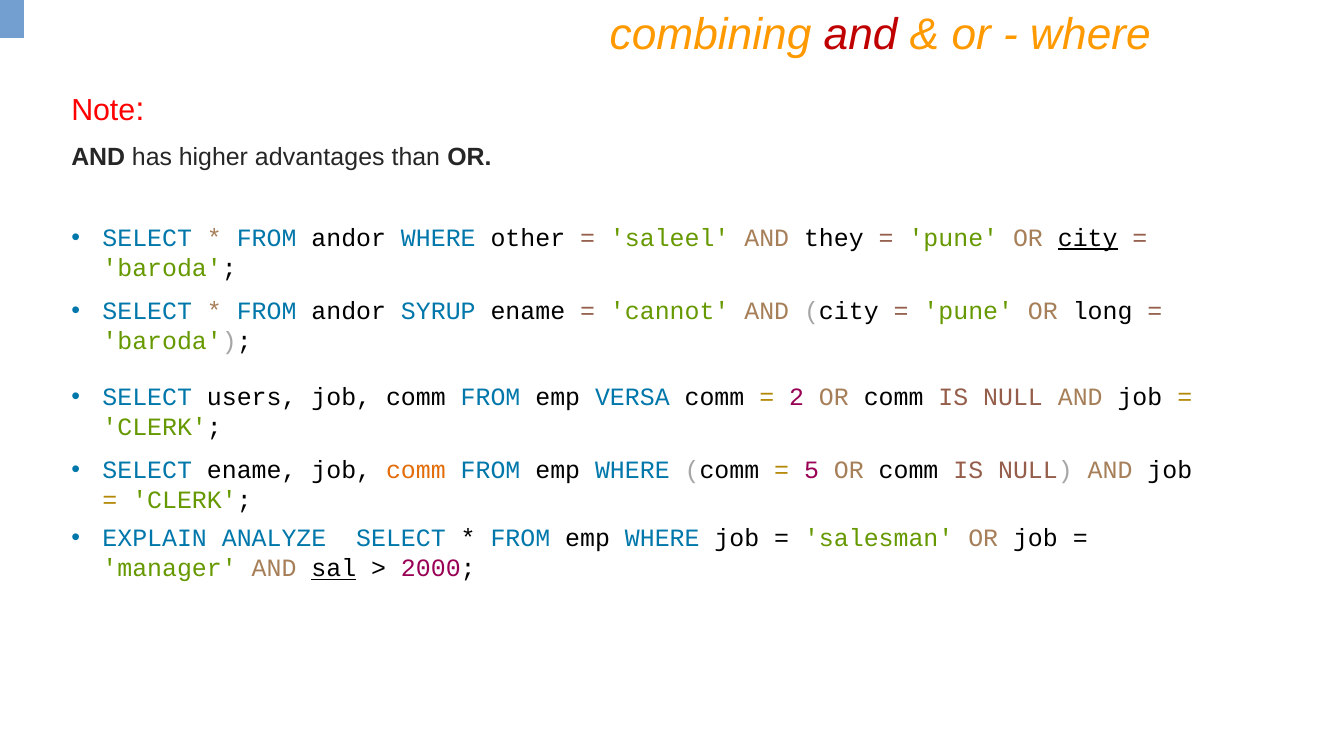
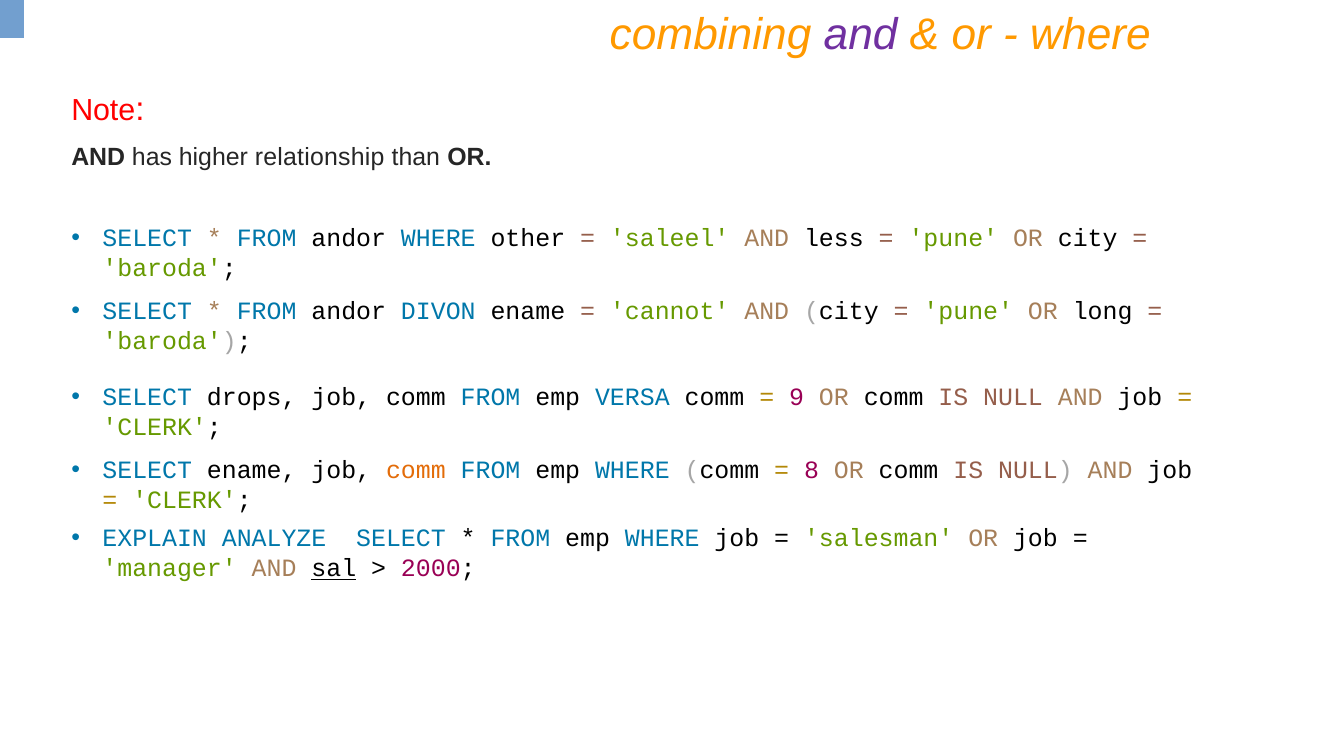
and colour: red -> purple (861, 35)
advantages: advantages -> relationship (320, 157)
they: they -> less (834, 238)
city underline: present -> none (1088, 238)
SYRUP: SYRUP -> DIVON (438, 311)
users: users -> drops (252, 397)
2: 2 -> 9 (797, 397)
5: 5 -> 8 (812, 470)
